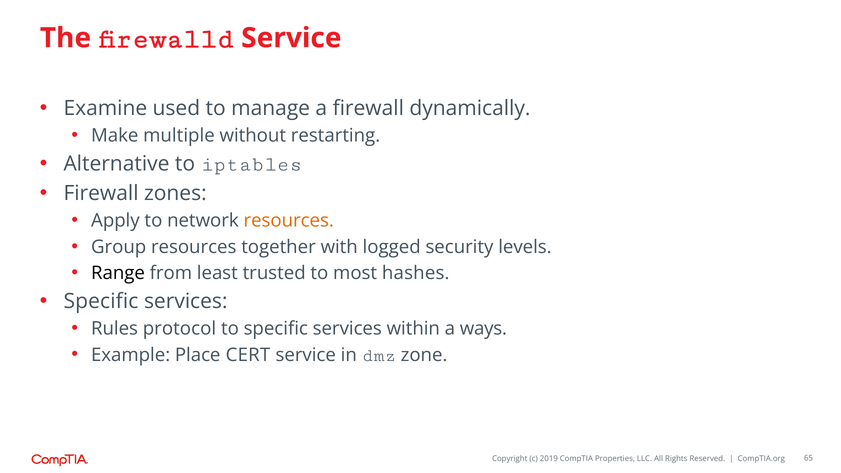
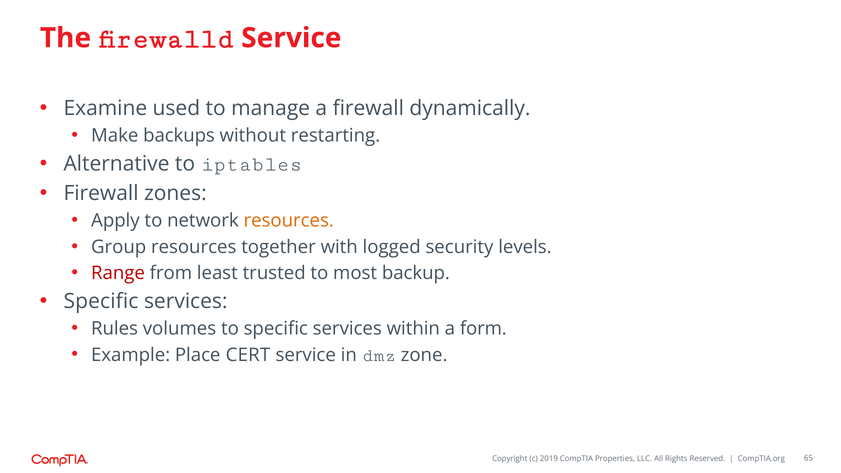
multiple: multiple -> backups (179, 136)
Range colour: black -> red (118, 273)
hashes: hashes -> backup (416, 273)
protocol: protocol -> volumes (179, 329)
ways: ways -> form (483, 329)
